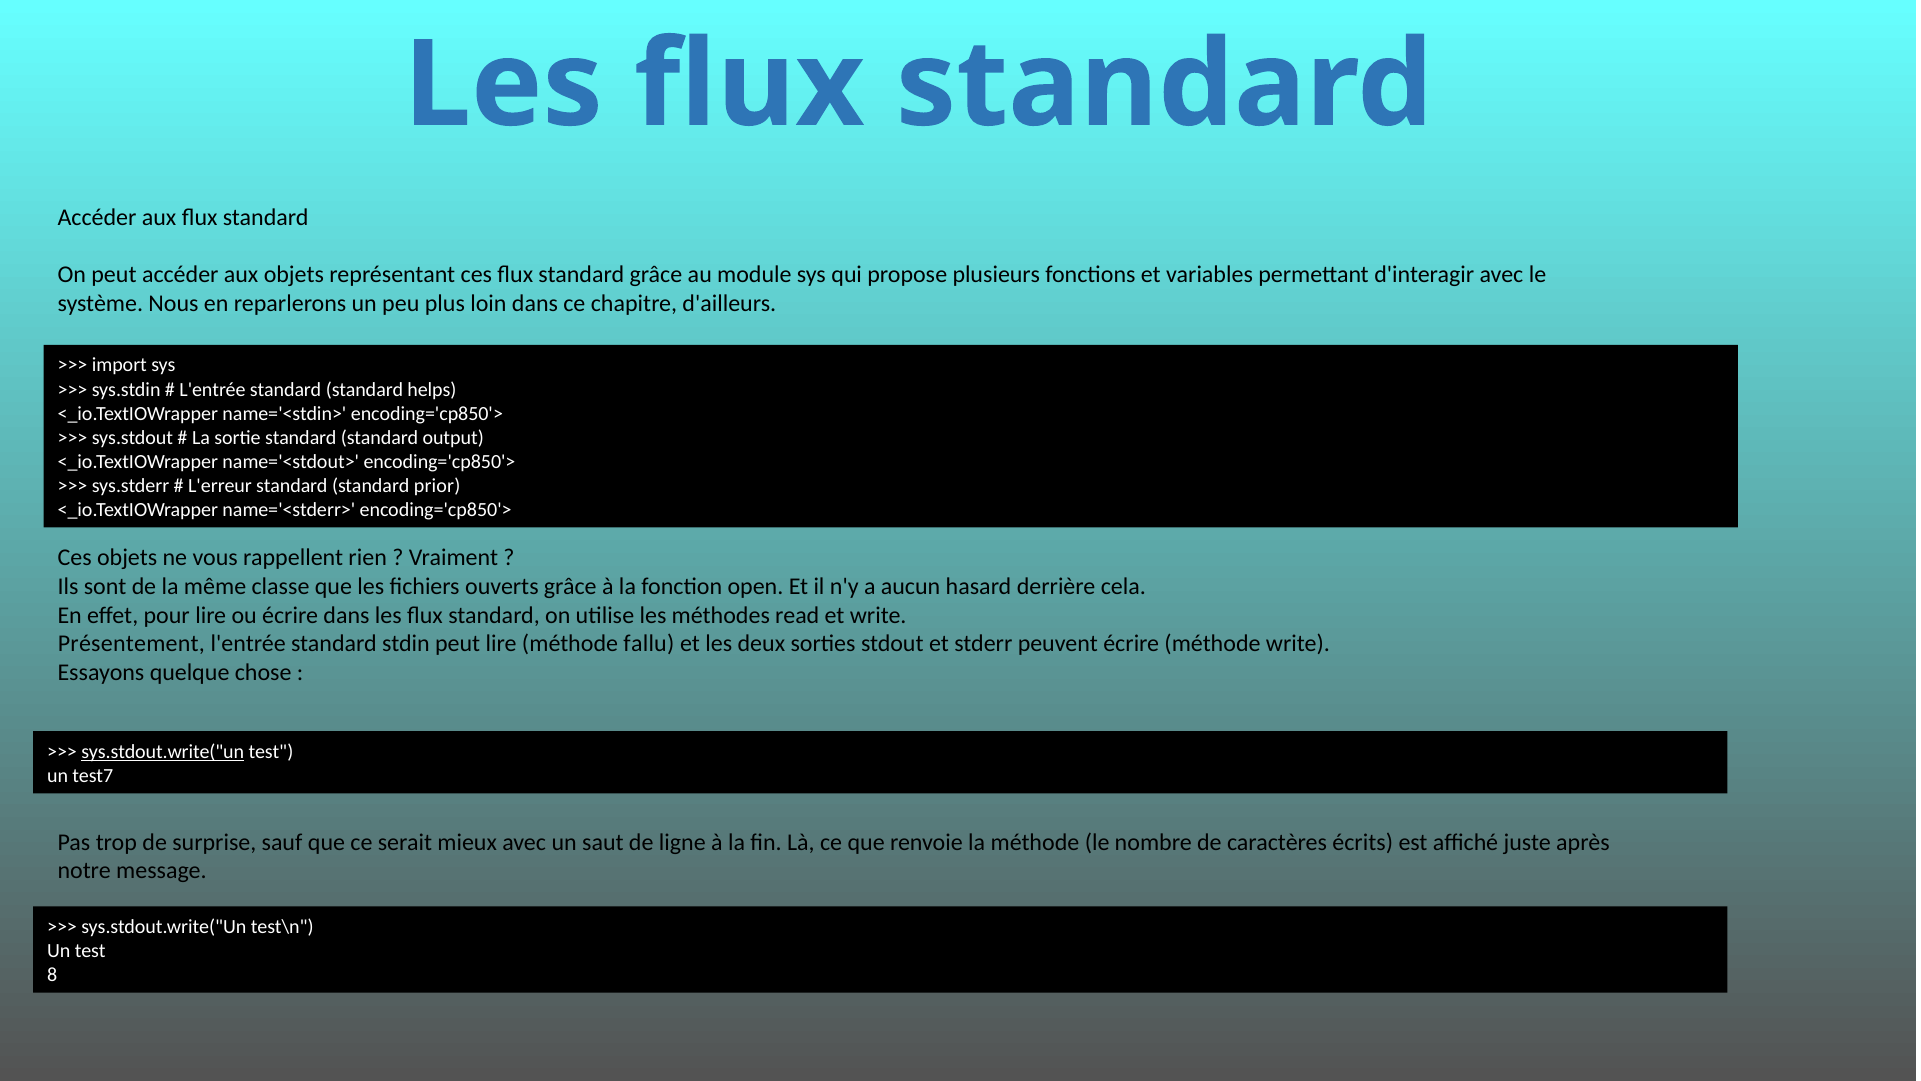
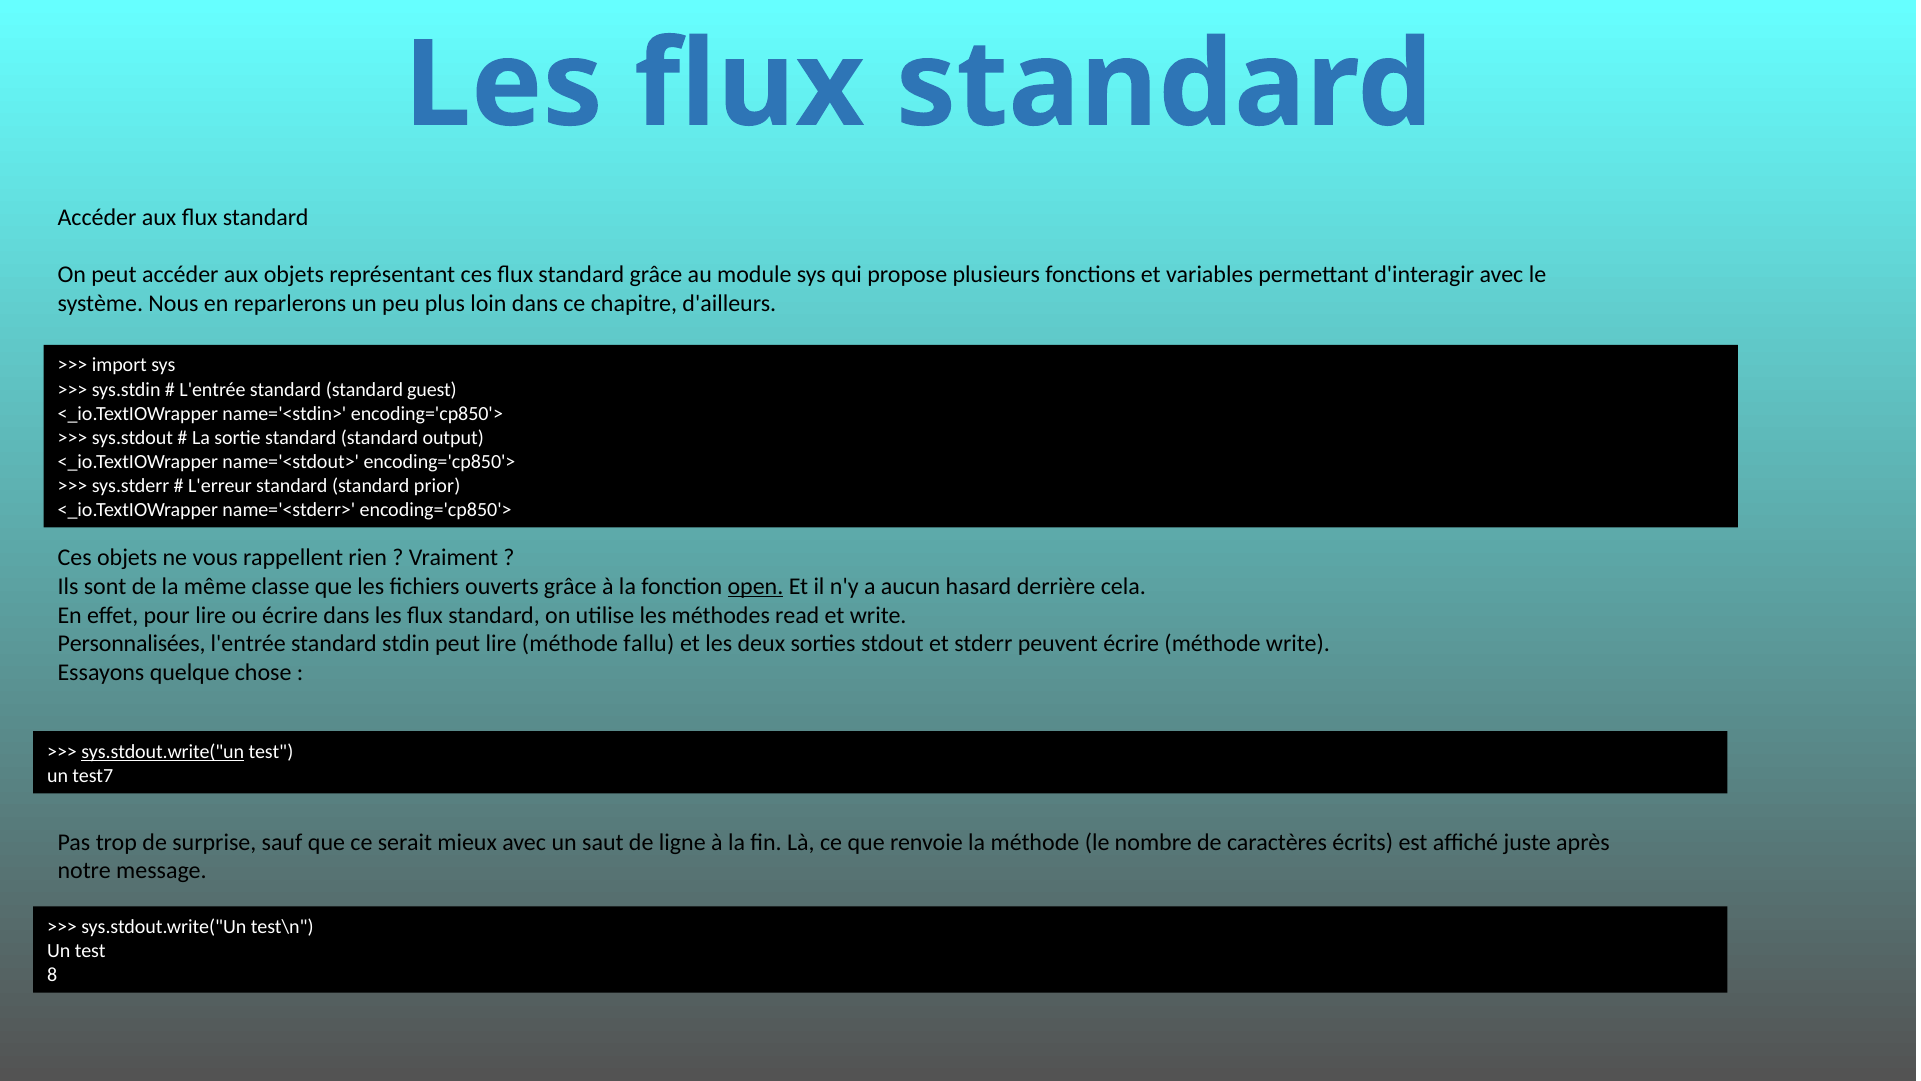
helps: helps -> guest (432, 389)
open underline: none -> present (755, 586)
Présentement: Présentement -> Personnalisées (132, 644)
